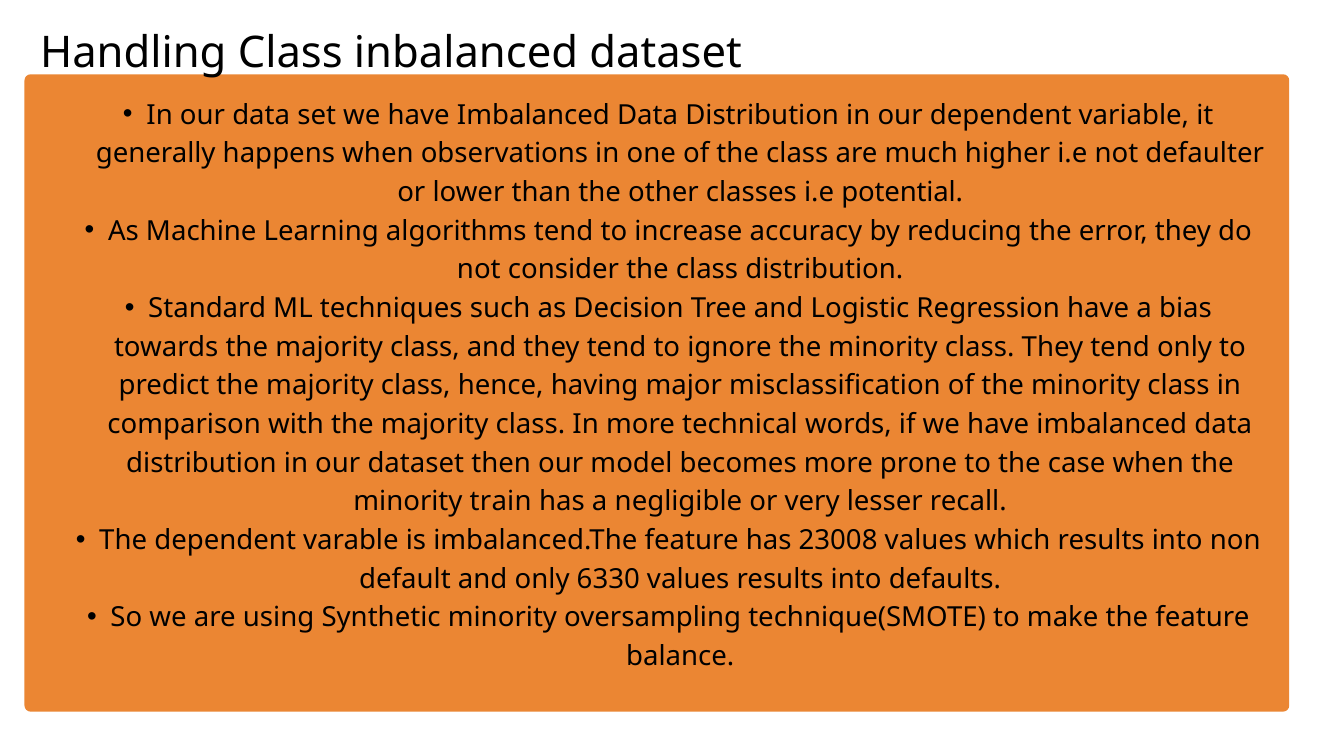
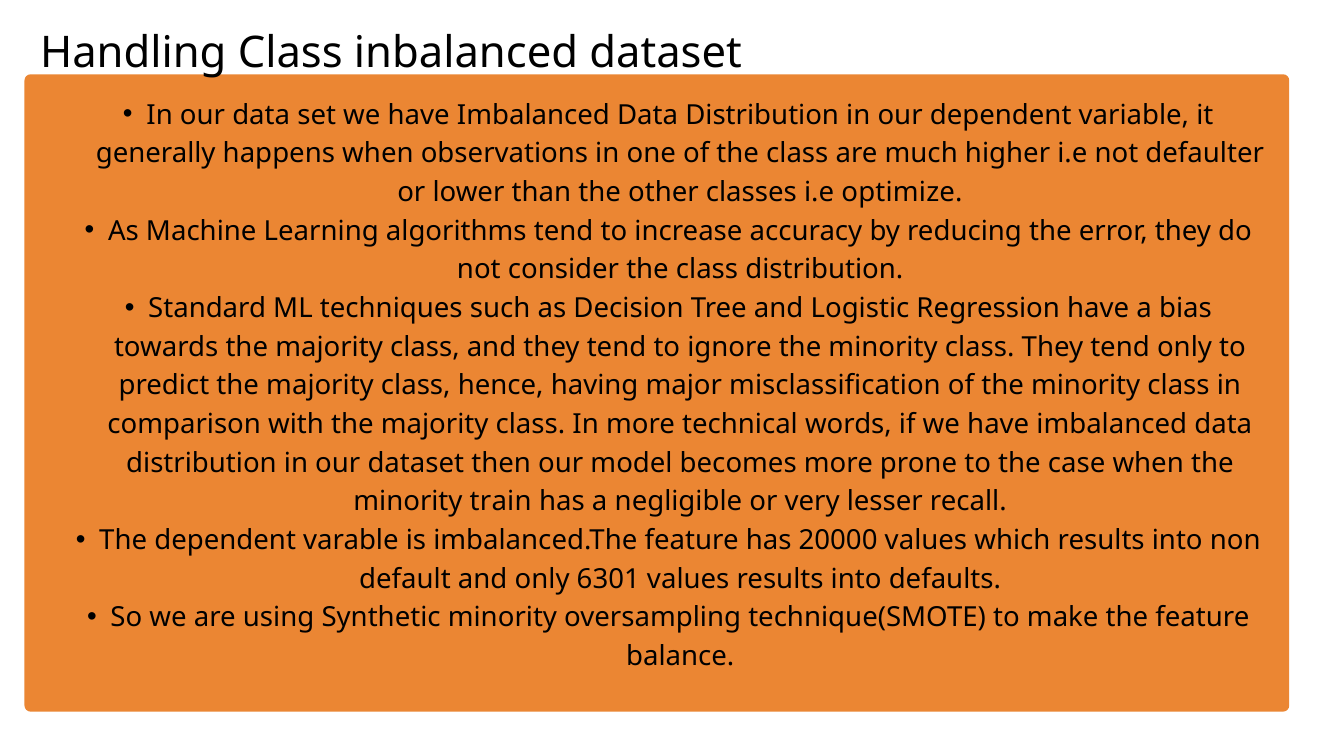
potential: potential -> optimize (902, 192)
23008: 23008 -> 20000 (838, 540)
6330: 6330 -> 6301 (608, 579)
